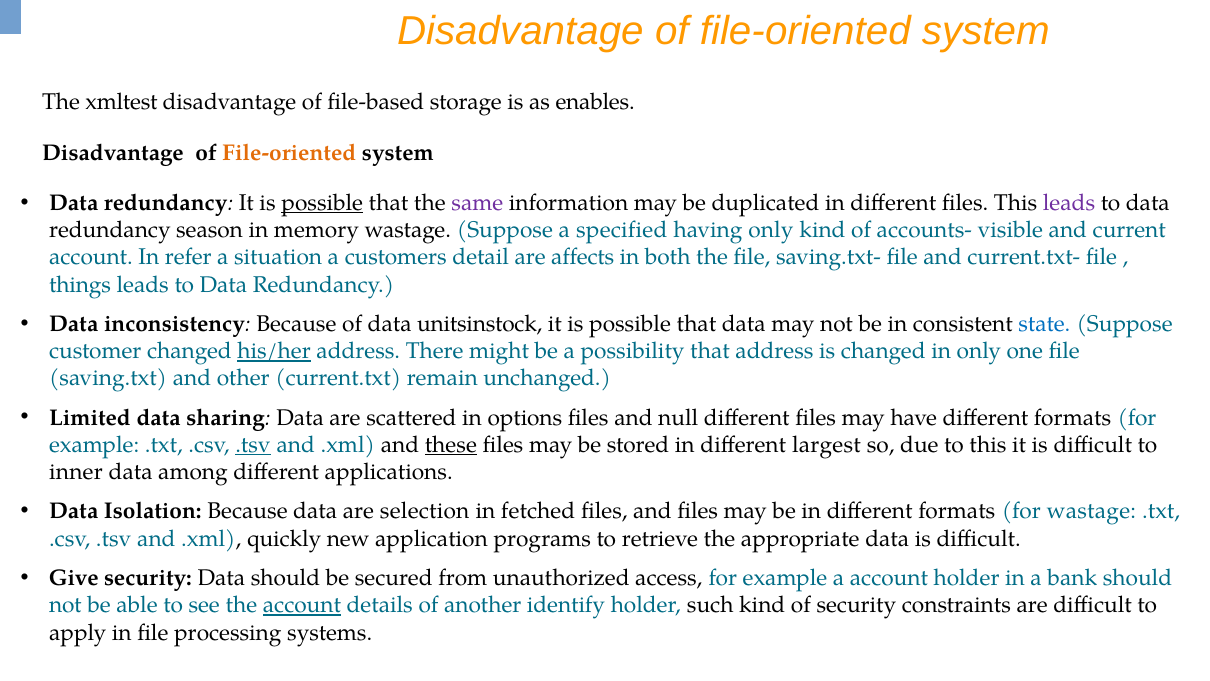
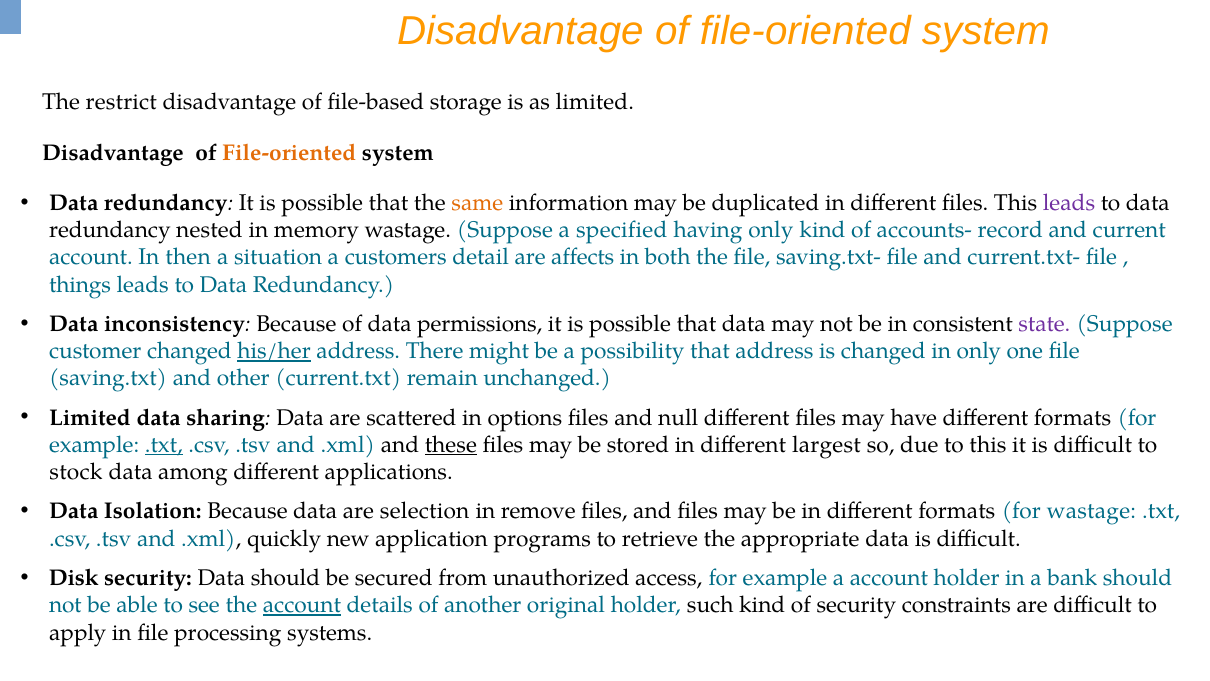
xmltest: xmltest -> restrict (121, 102)
as enables: enables -> limited (595, 102)
possible underline: present -> none (322, 203)
same colour: purple -> orange (477, 203)
season: season -> nested (209, 230)
visible: visible -> record (1010, 230)
refer: refer -> then (188, 257)
unitsinstock: unitsinstock -> permissions (480, 324)
state colour: blue -> purple (1044, 324)
.txt underline: none -> present (164, 445)
.tsv underline: present -> none (253, 445)
inner: inner -> stock (76, 472)
fetched: fetched -> remove (538, 511)
Give: Give -> Disk (74, 578)
identify: identify -> original (566, 605)
